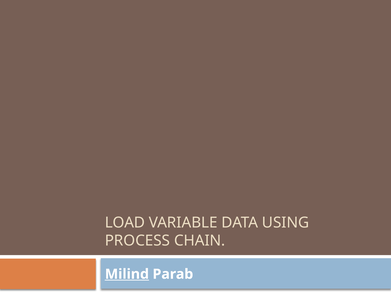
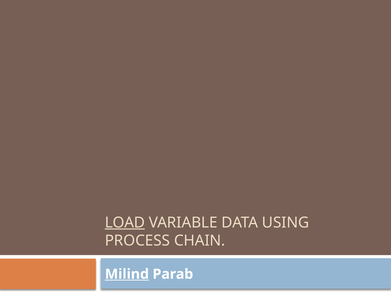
LOAD underline: none -> present (125, 223)
